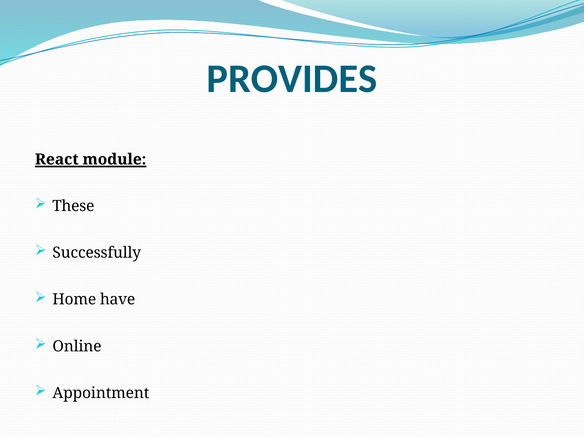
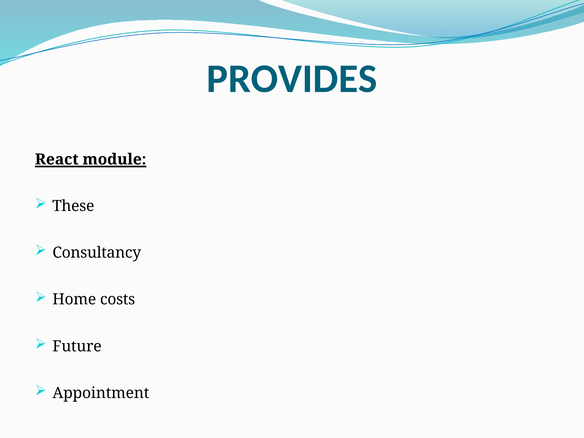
Successfully: Successfully -> Consultancy (97, 253)
have: have -> costs (118, 300)
Online: Online -> Future (77, 346)
